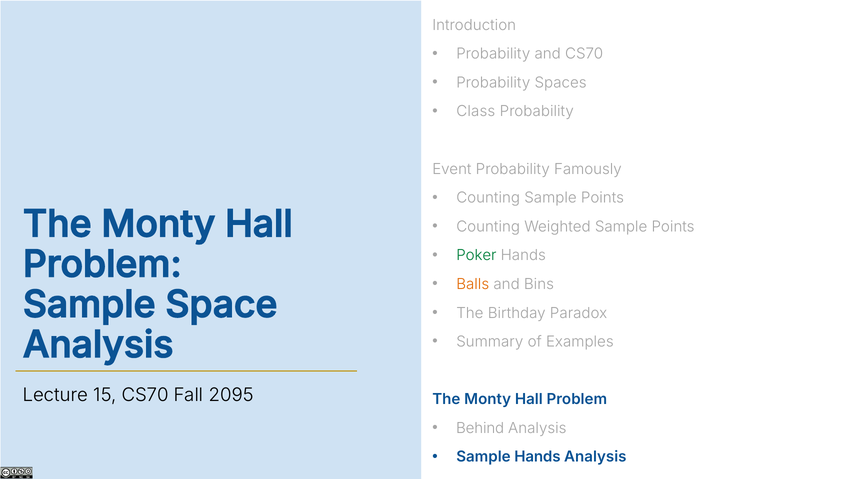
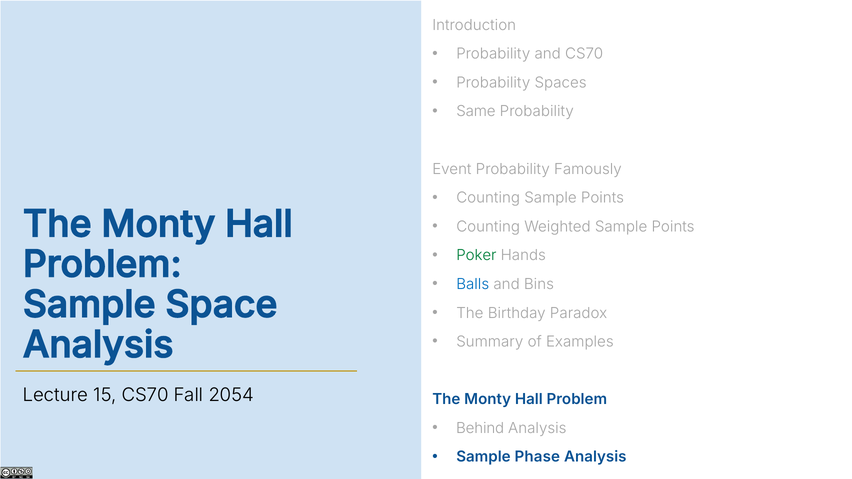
Class: Class -> Same (476, 112)
Balls colour: orange -> blue (473, 284)
2095: 2095 -> 2054 (231, 395)
Sample Hands: Hands -> Phase (537, 457)
